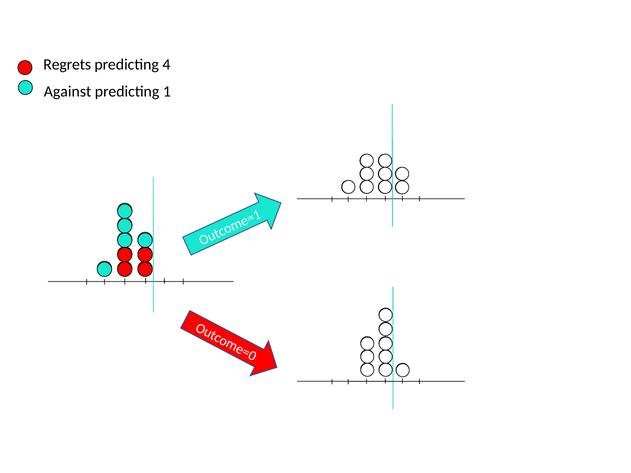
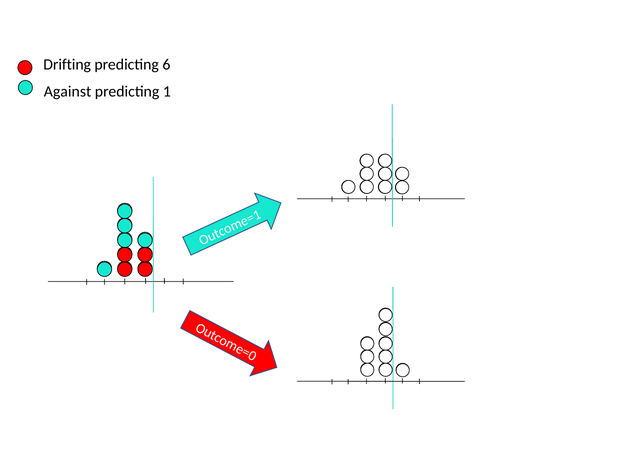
Regrets: Regrets -> Drifting (67, 65)
4: 4 -> 6 (166, 65)
